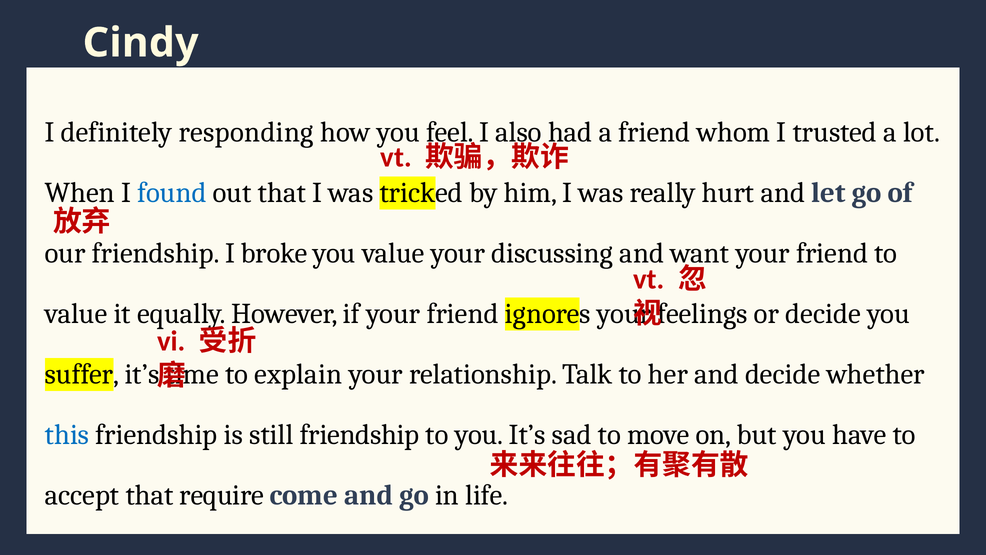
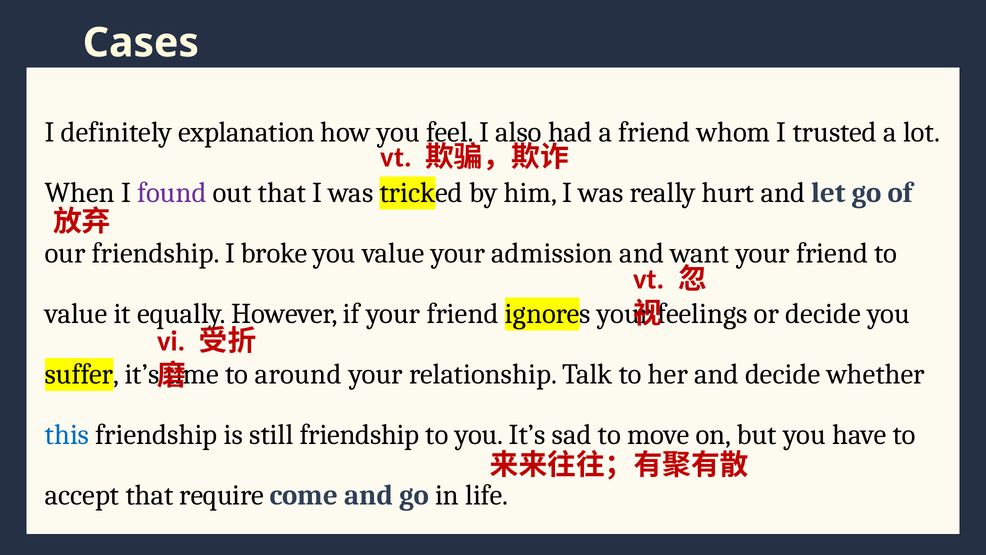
Cindy: Cindy -> Cases (141, 43)
responding: responding -> explanation (246, 132)
found colour: blue -> purple (172, 193)
discussing: discussing -> admission (552, 253)
explain: explain -> around (298, 374)
